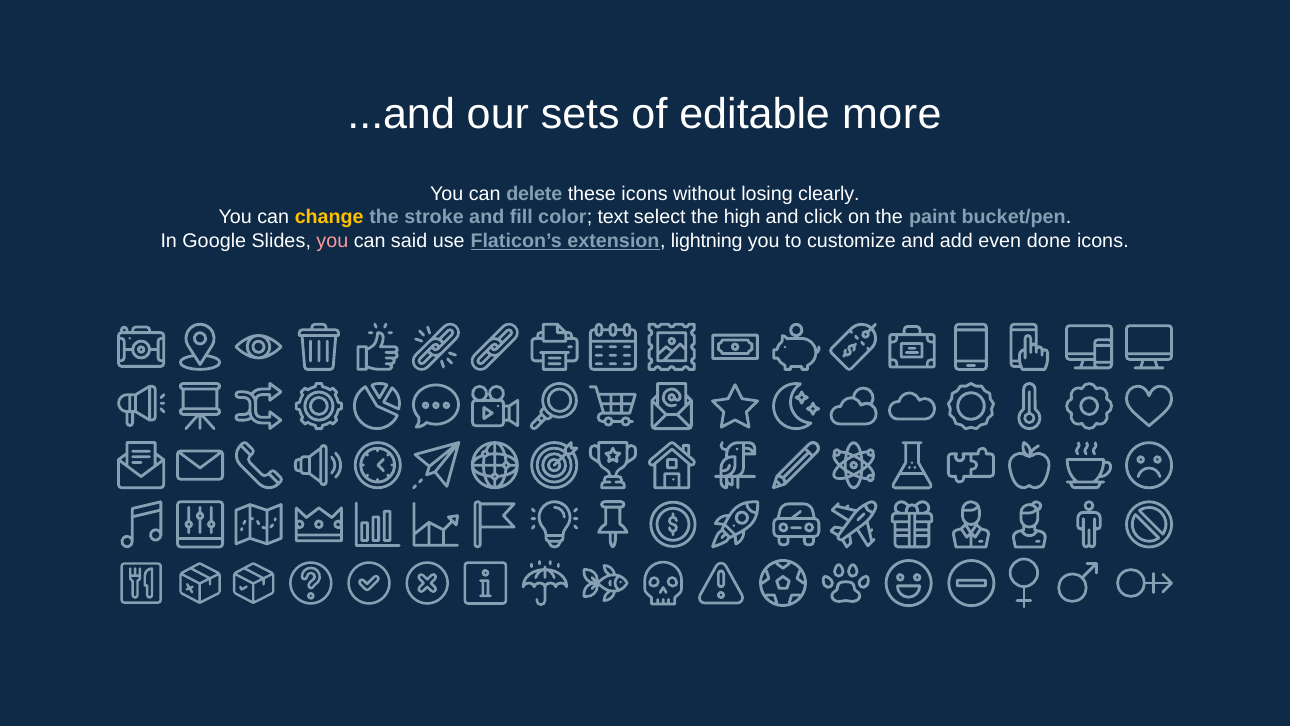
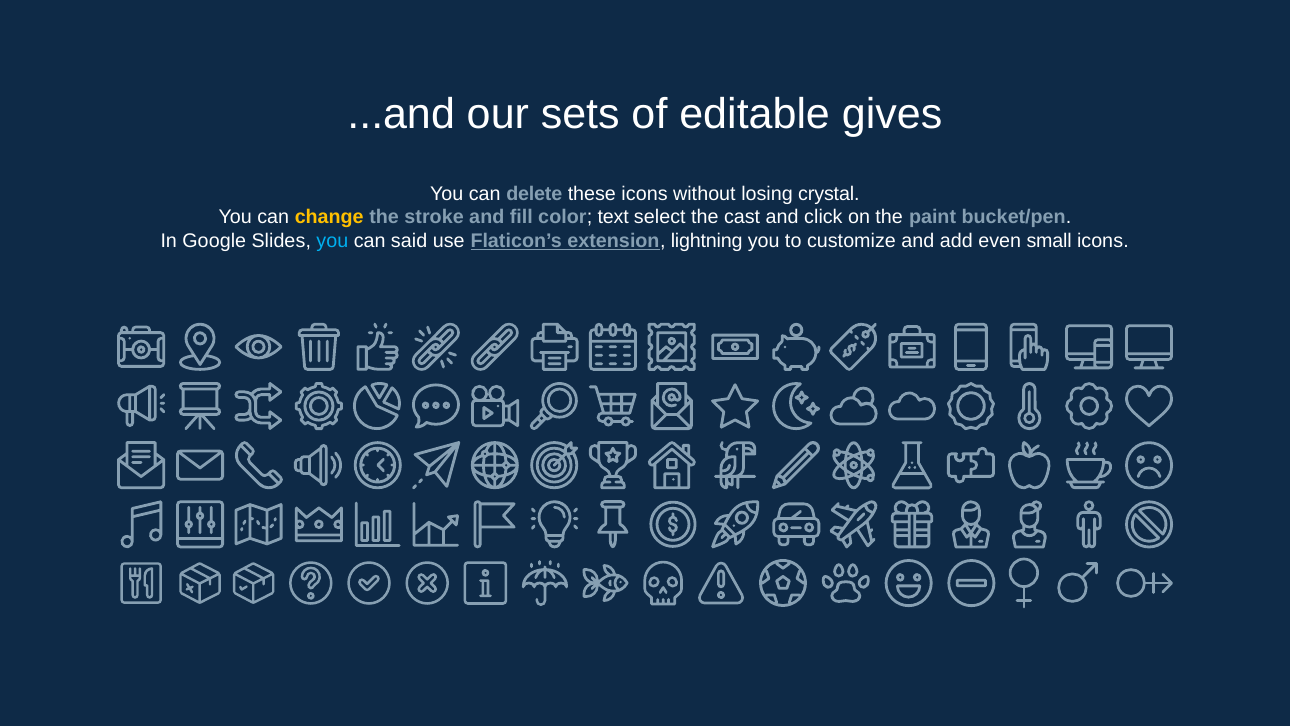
more: more -> gives (892, 114)
clearly: clearly -> crystal (829, 194)
high: high -> cast (742, 217)
you colour: pink -> light blue (332, 241)
done: done -> small (1049, 241)
